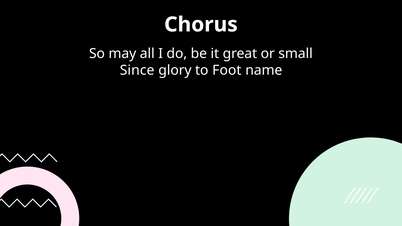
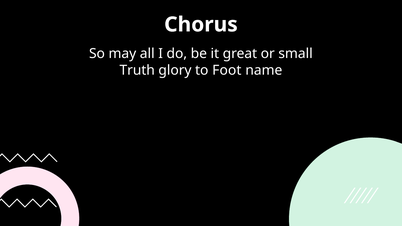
Since: Since -> Truth (137, 70)
